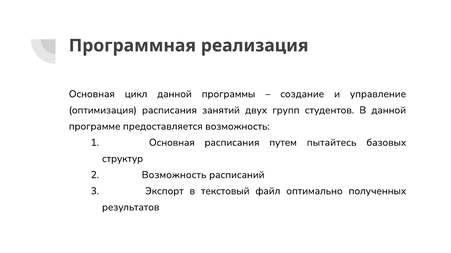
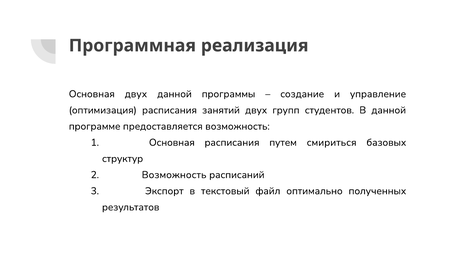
Основная цикл: цикл -> двух (136, 94)
пытайтесь: пытайтесь -> смириться (332, 143)
